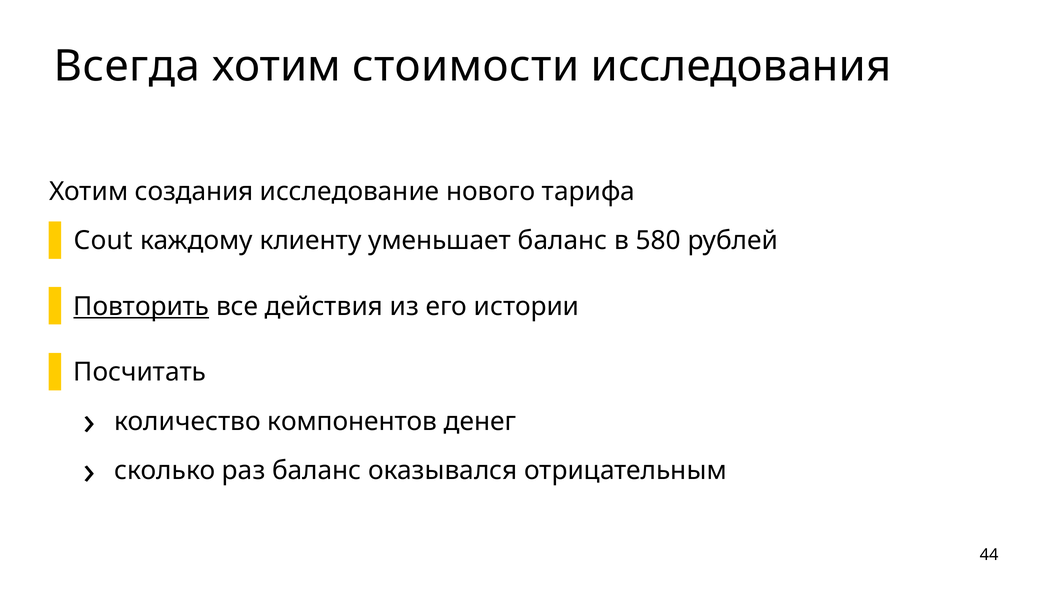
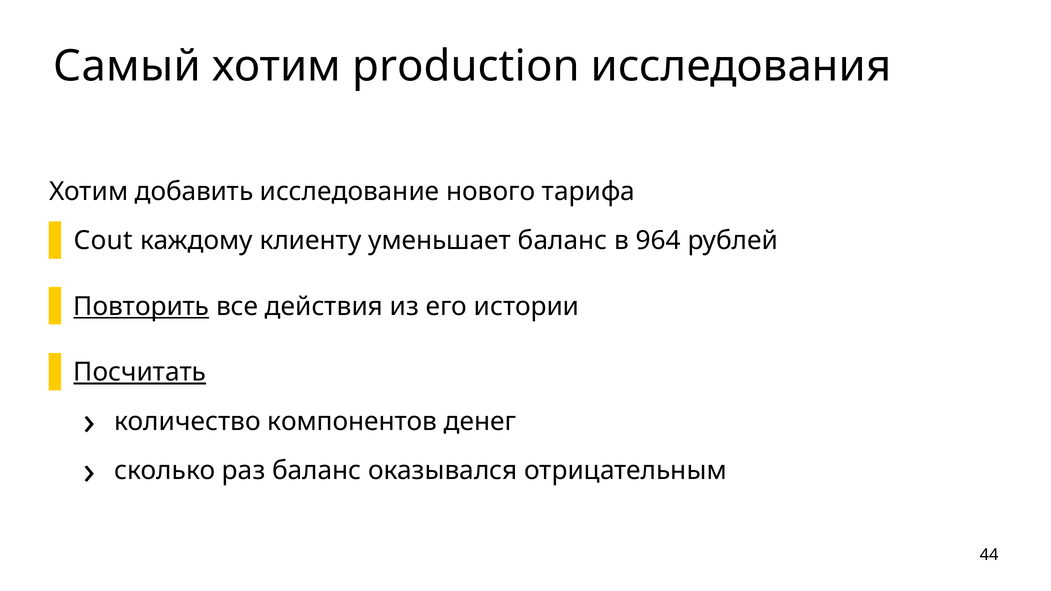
Всегда: Всегда -> Самый (127, 66)
стоимости: стоимости -> production (466, 66)
создания: создания -> добавить (194, 192)
580: 580 -> 964 (658, 241)
Посчитать underline: none -> present (140, 372)
